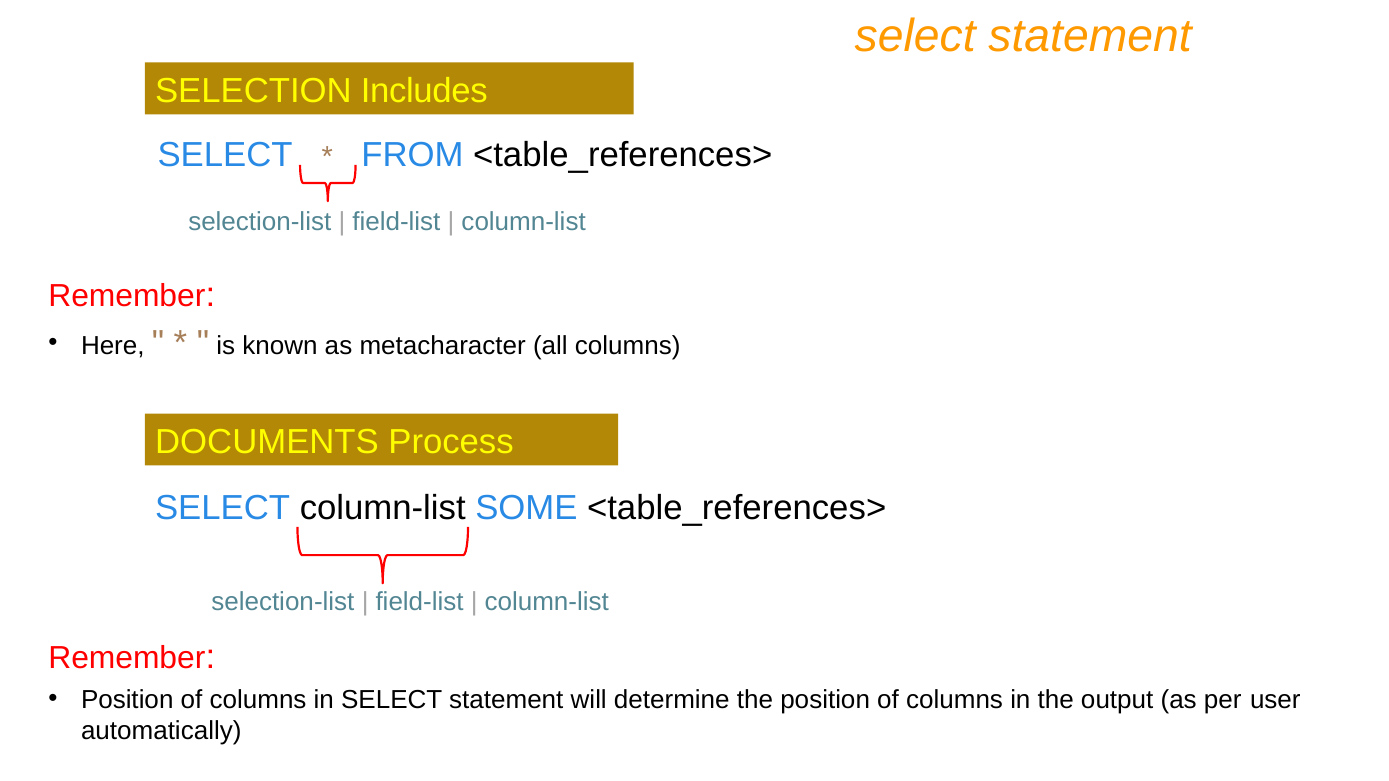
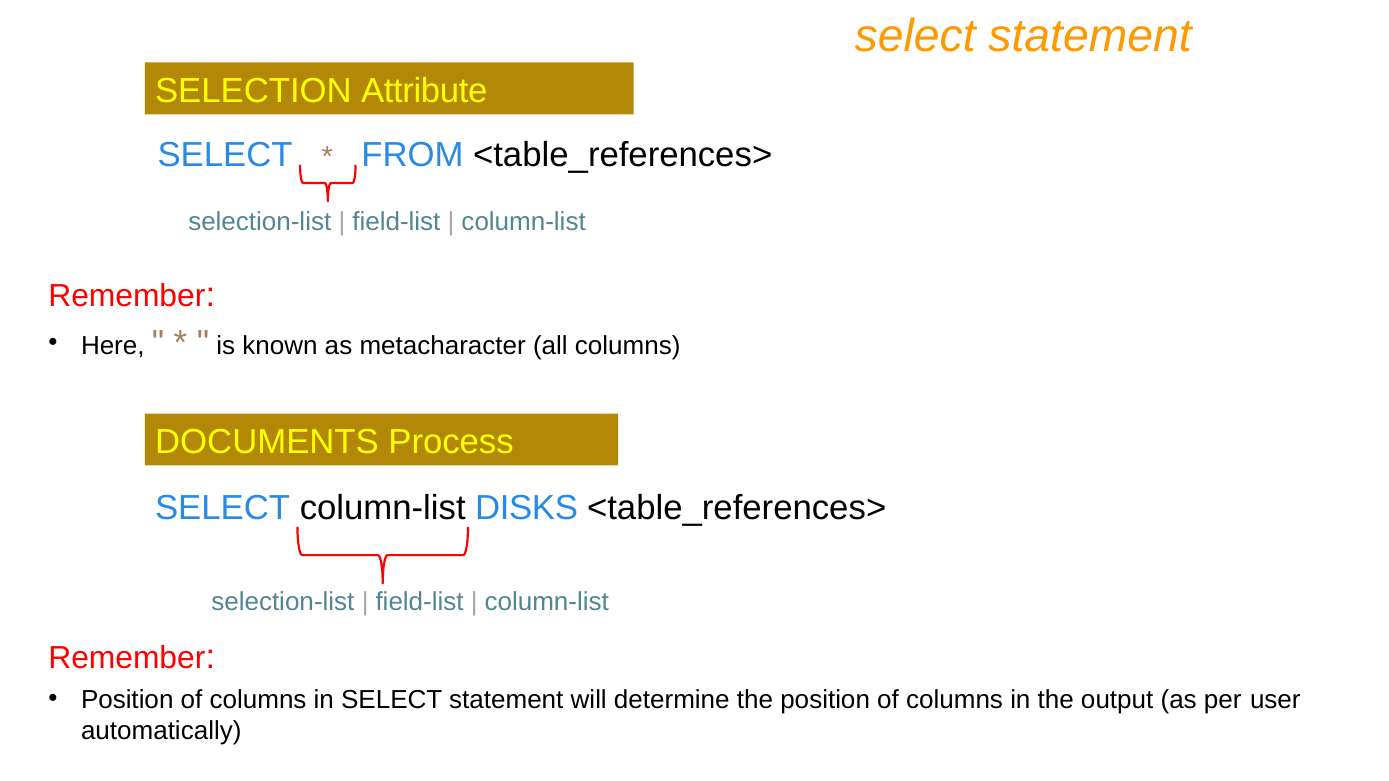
Includes: Includes -> Attribute (424, 91)
SOME: SOME -> DISKS (527, 508)
